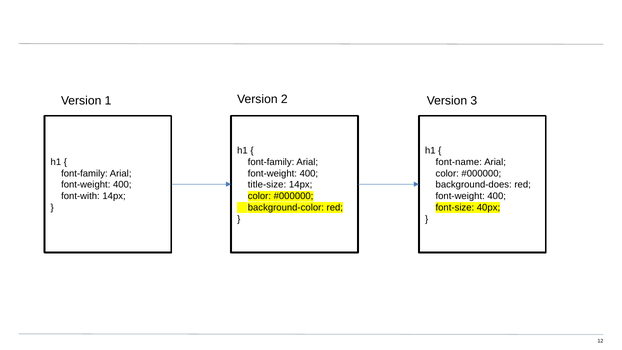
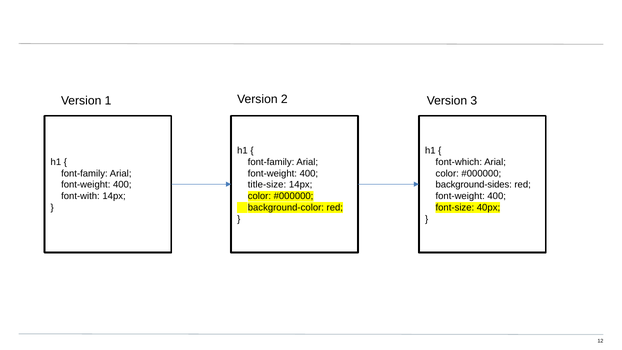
font-name: font-name -> font-which (459, 162)
background-does: background-does -> background-sides (474, 185)
